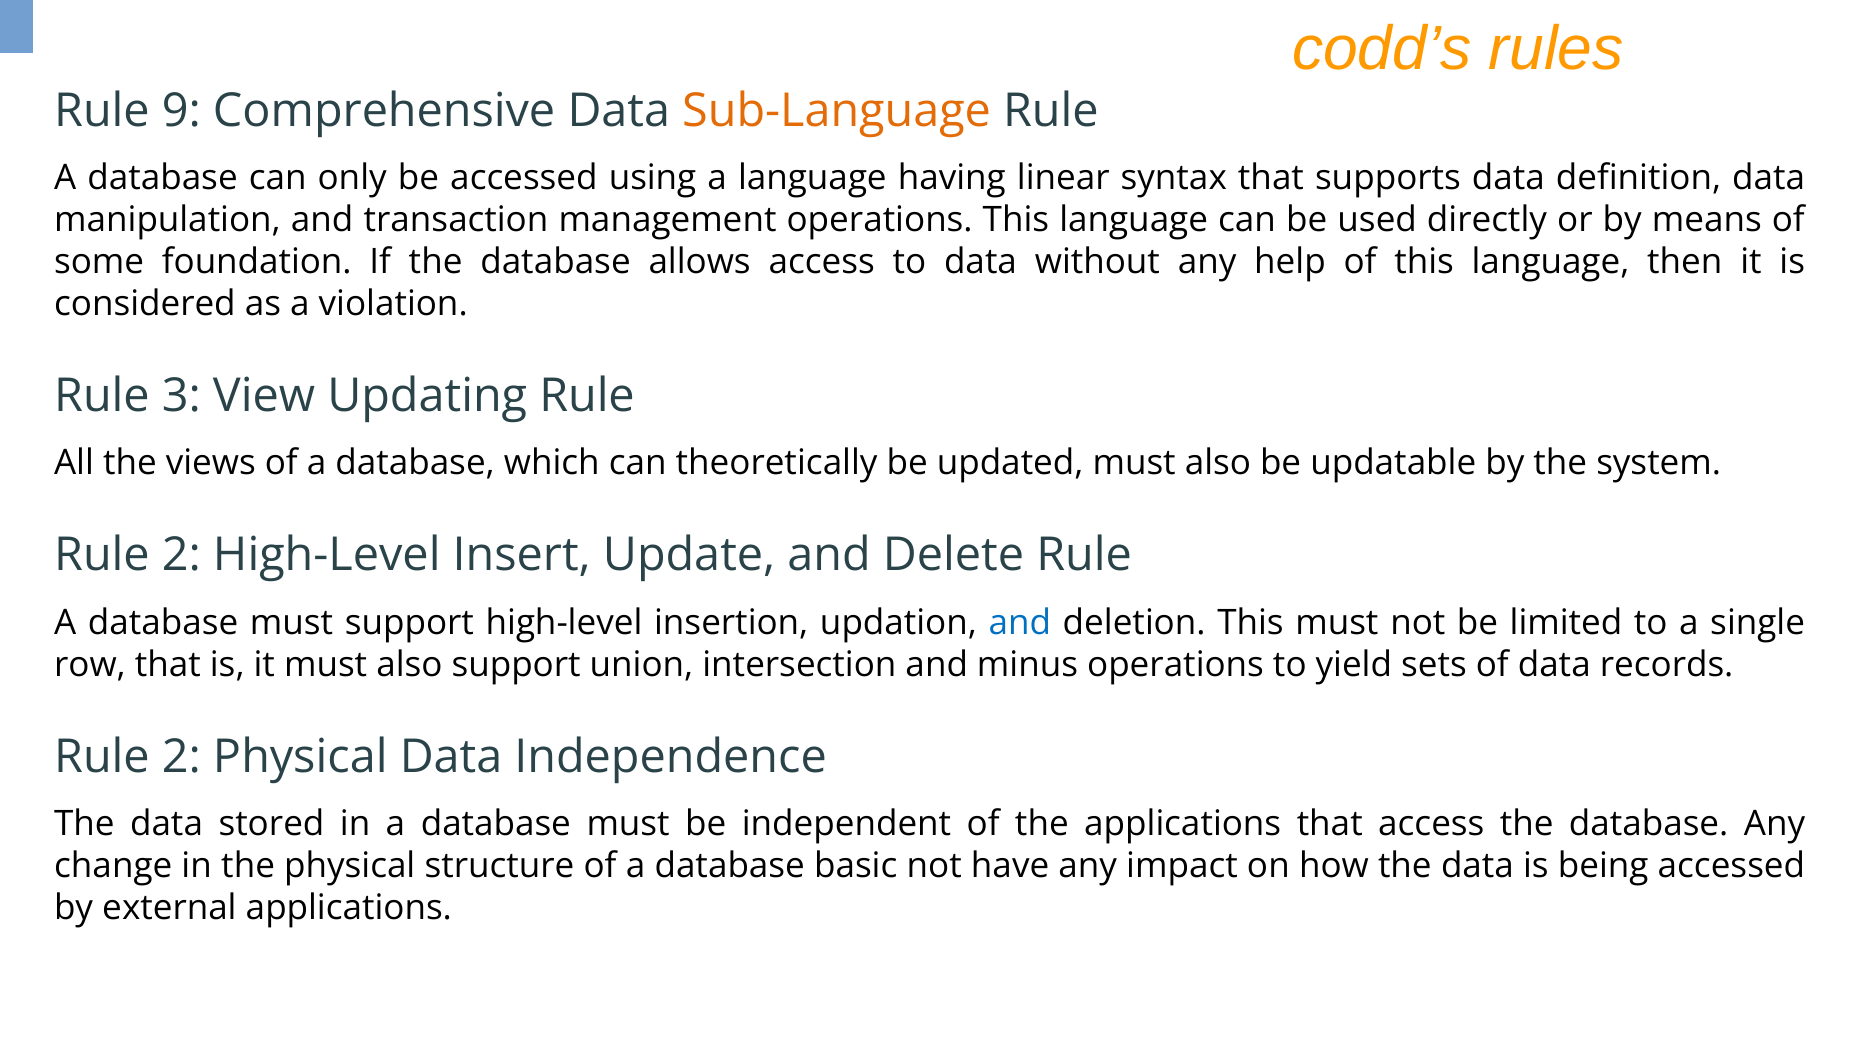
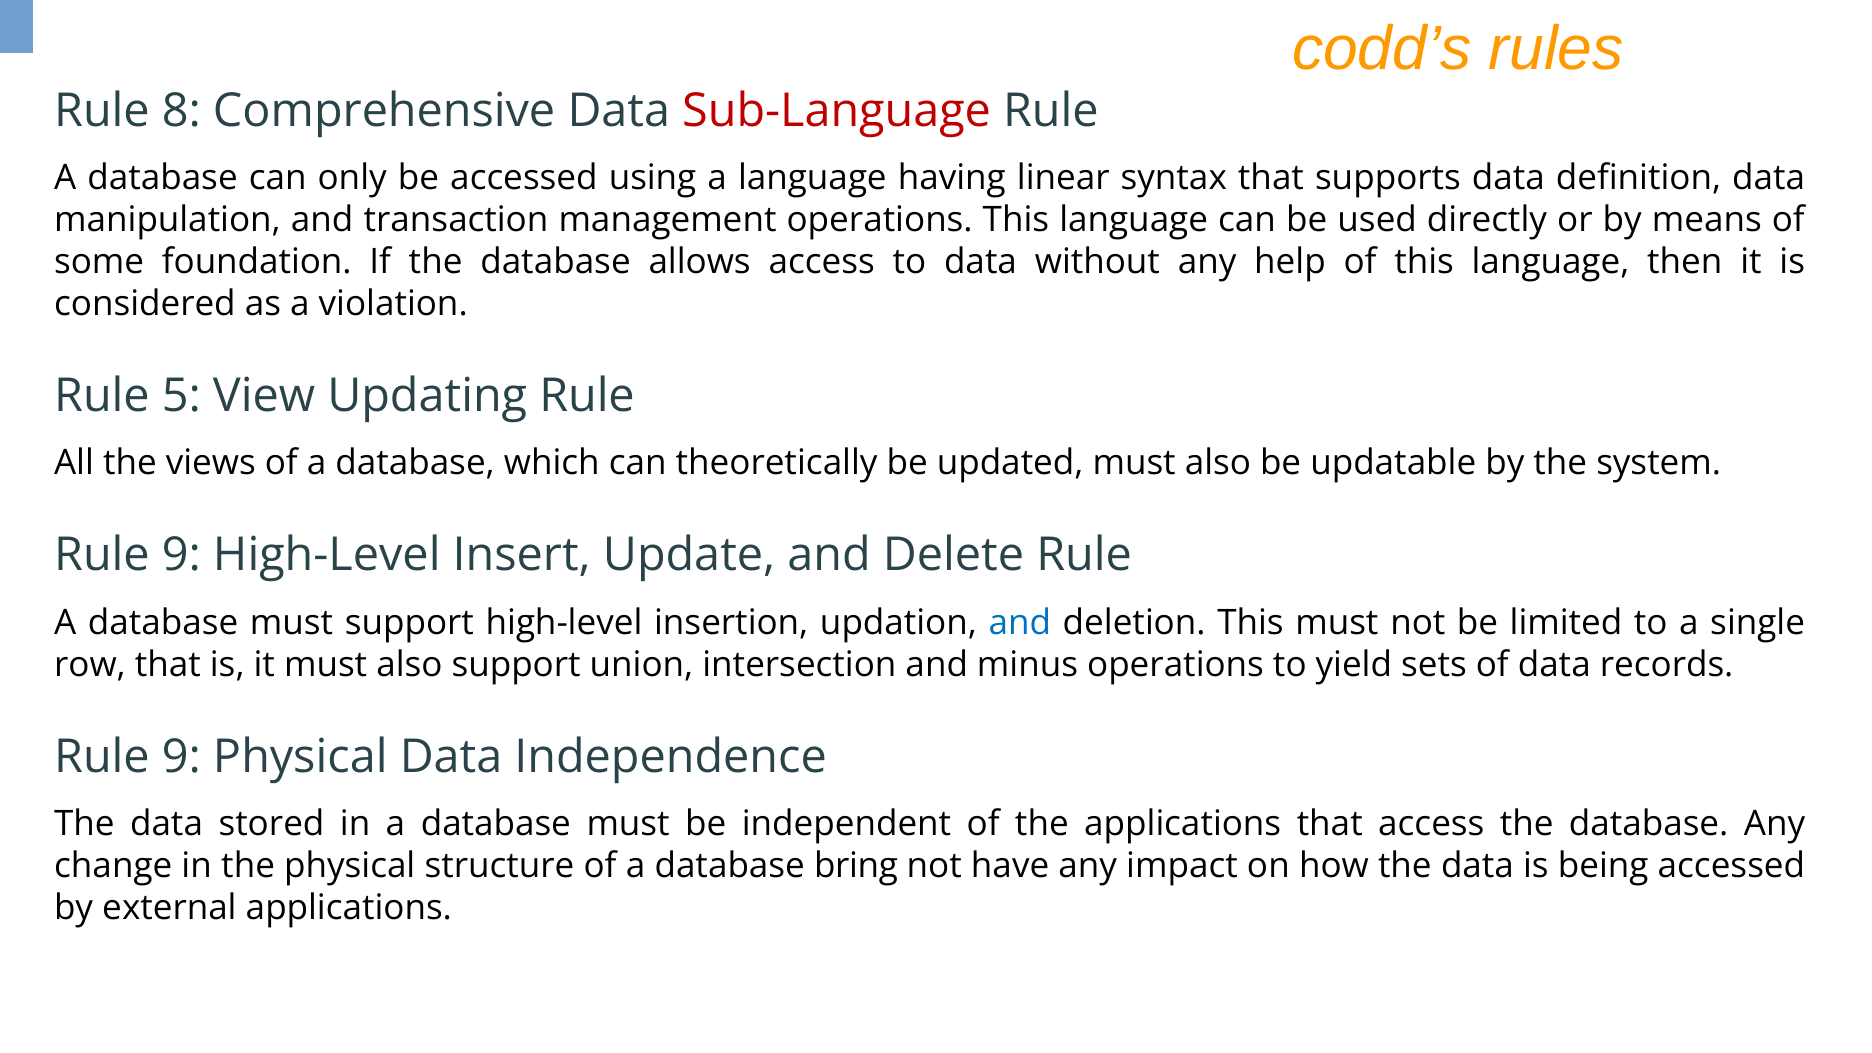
9: 9 -> 8 (181, 111)
Sub-Language colour: orange -> red (837, 111)
3: 3 -> 5 (181, 396)
2: 2 -> 9 (181, 555)
2: 2 -> 9 (181, 757)
basic: basic -> bring (856, 866)
